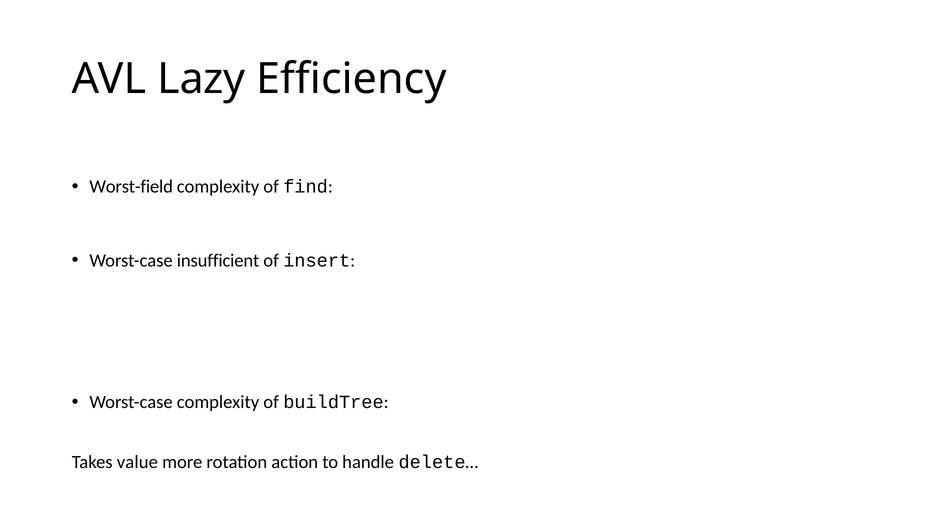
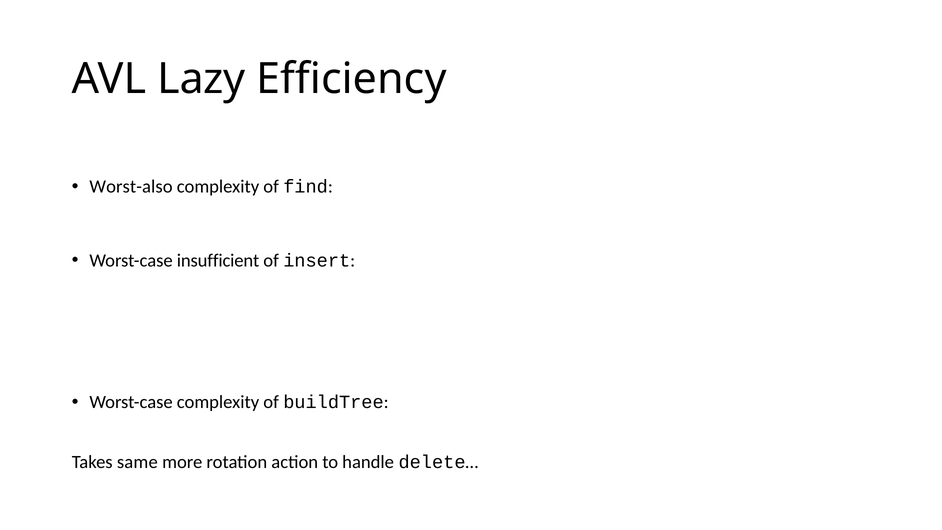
Worst-field: Worst-field -> Worst-also (131, 187)
value: value -> same (137, 462)
